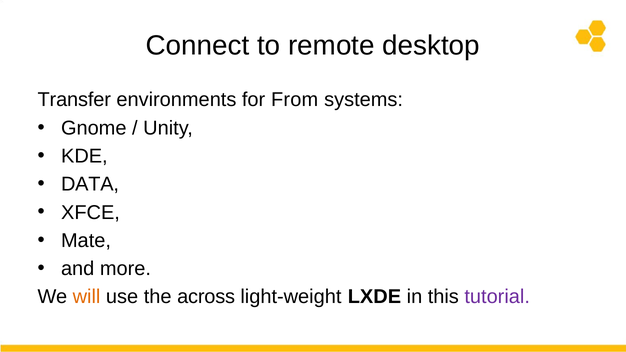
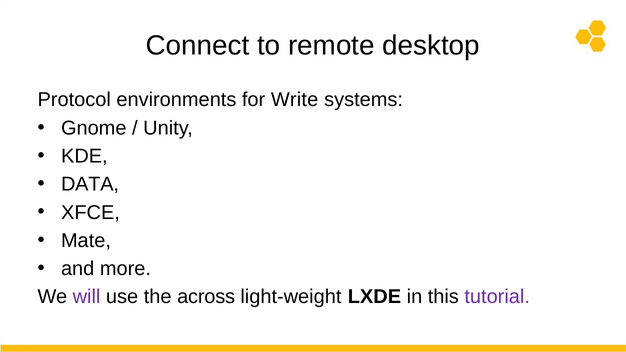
Transfer: Transfer -> Protocol (74, 100)
From: From -> Write (295, 100)
will colour: orange -> purple (87, 297)
